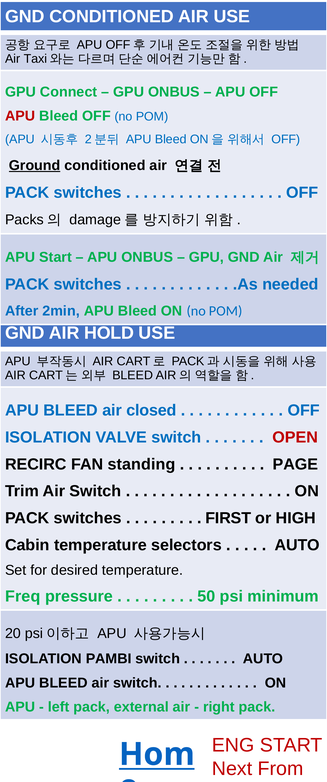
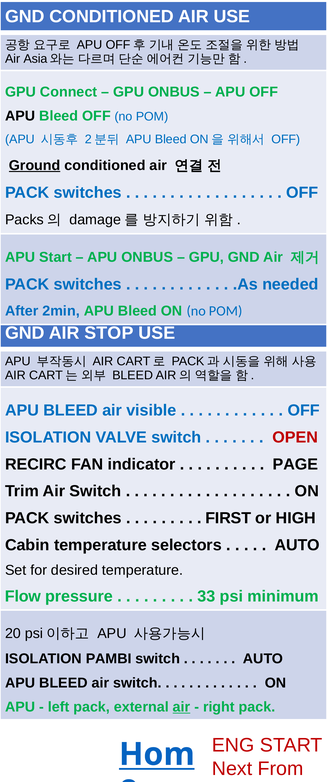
Taxi: Taxi -> Asia (35, 59)
APU colour: red -> black (20, 116)
HOLD: HOLD -> STOP (109, 333)
closed: closed -> visible (151, 410)
standing: standing -> indicator (142, 464)
Freq: Freq -> Flow (23, 597)
50: 50 -> 33 (206, 597)
air underline: none -> present (181, 707)
